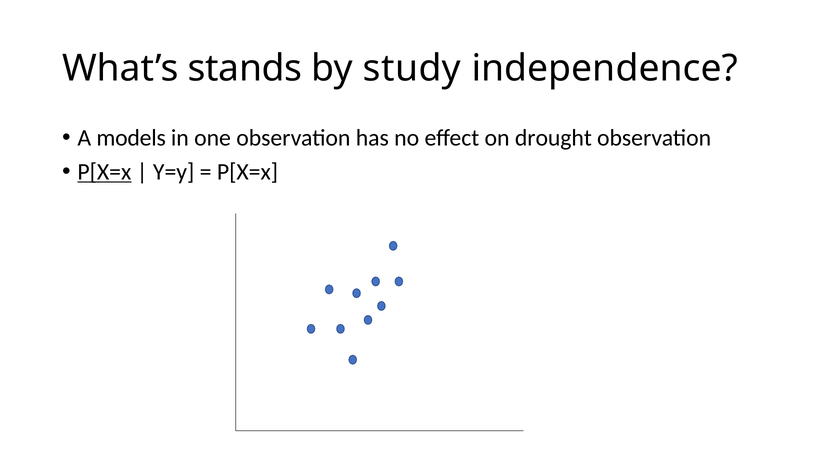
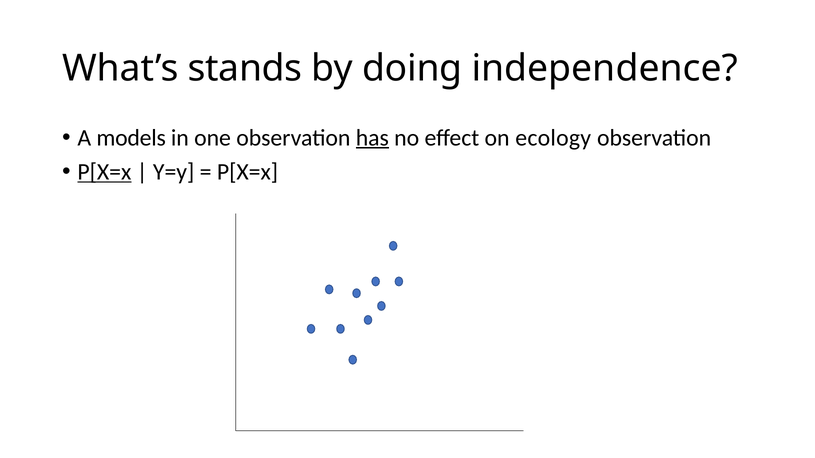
study: study -> doing (412, 68)
has underline: none -> present (372, 138)
drought: drought -> ecology (553, 138)
